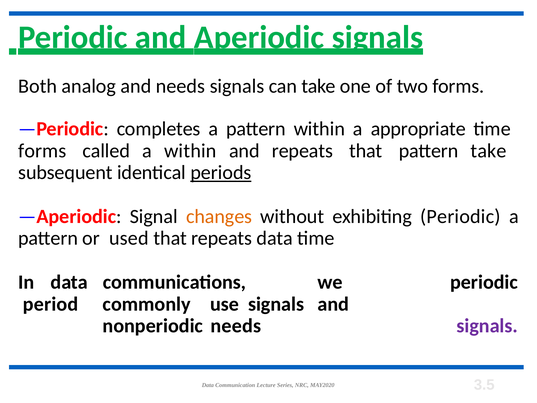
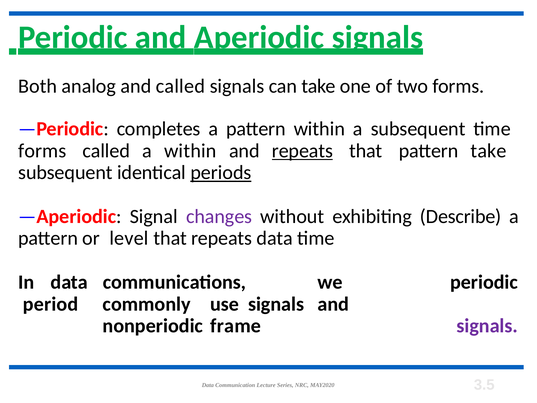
and needs: needs -> called (180, 86)
a appropriate: appropriate -> subsequent (418, 129)
repeats underline: none -> present (302, 151)
changes colour: orange -> purple (219, 216)
exhibiting Periodic: Periodic -> Describe (461, 216)
used: used -> level (129, 238)
nonperiodic needs: needs -> frame (236, 326)
